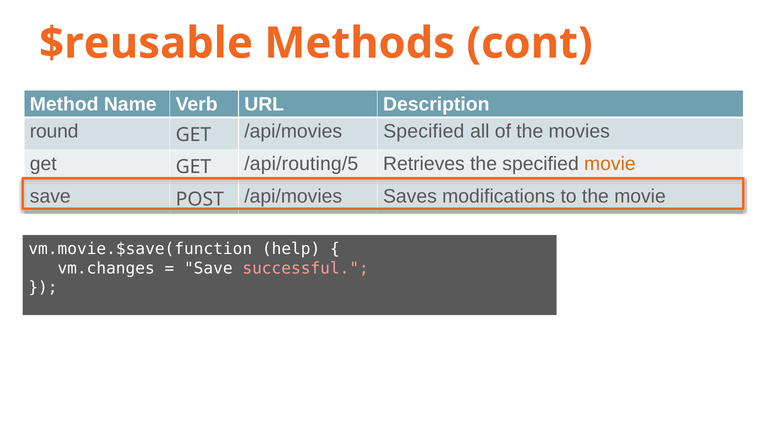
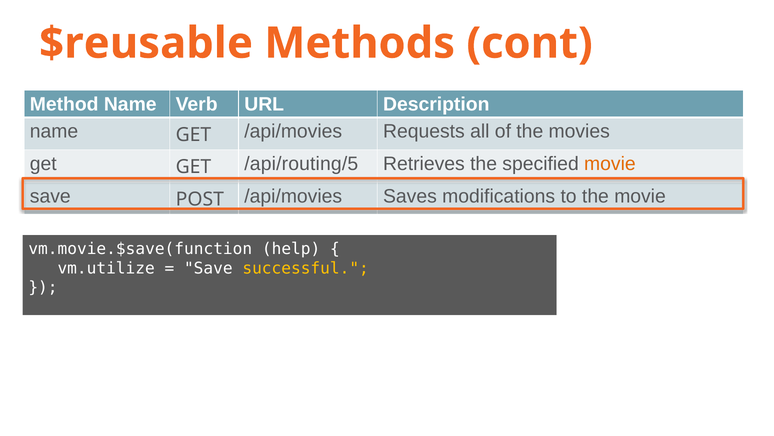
round: round -> name (54, 131)
/api/movies Specified: Specified -> Requests (424, 131)
vm.changes: vm.changes -> vm.utilize (106, 268)
successful colour: pink -> yellow (306, 268)
